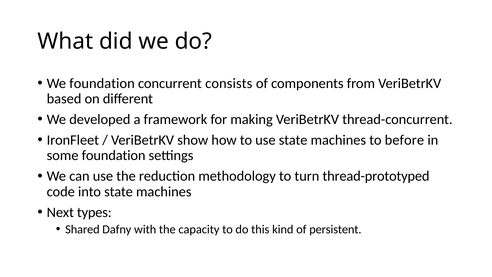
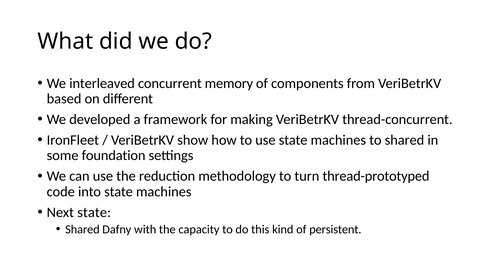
We foundation: foundation -> interleaved (102, 83)
consists: consists -> memory (229, 83)
to before: before -> shared (404, 140)
Next types: types -> state (94, 212)
